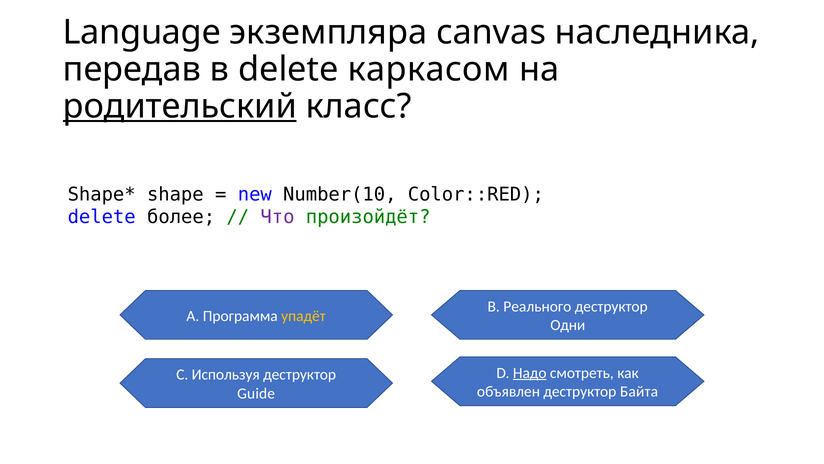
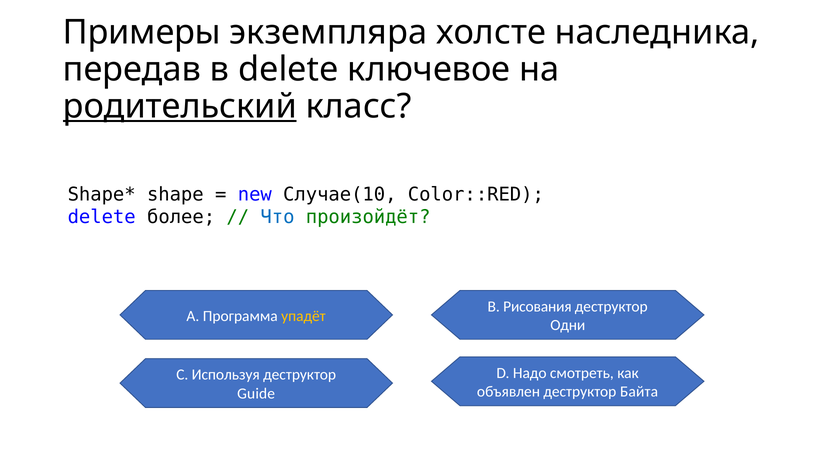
Language: Language -> Примеры (142, 32)
canvas: canvas -> холсте (491, 32)
каркасом: каркасом -> ключевое (429, 69)
Number(10: Number(10 -> Случае(10 (340, 194)
Что colour: purple -> blue (277, 217)
Реального: Реального -> Рисования (537, 306)
Надо underline: present -> none (530, 373)
